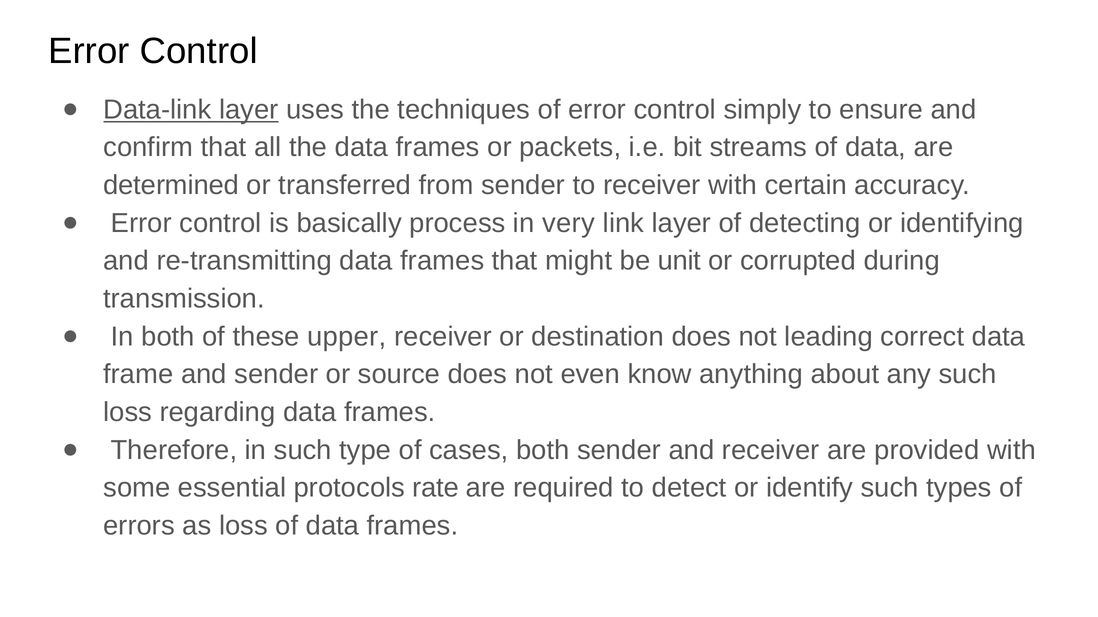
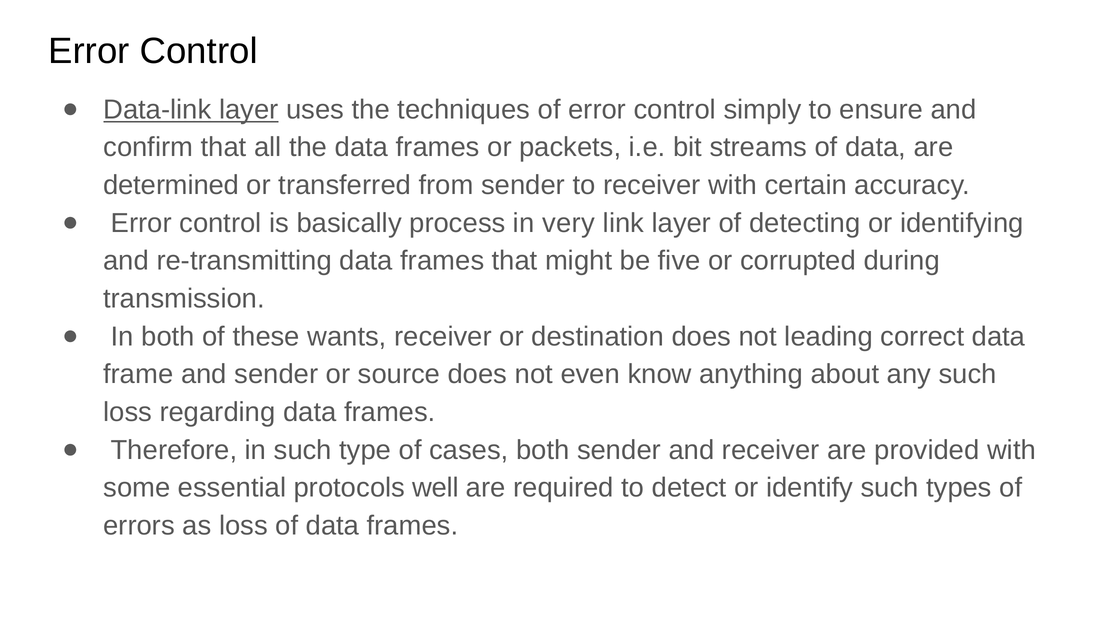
unit: unit -> five (679, 261)
upper: upper -> wants (347, 337)
rate: rate -> well (436, 488)
